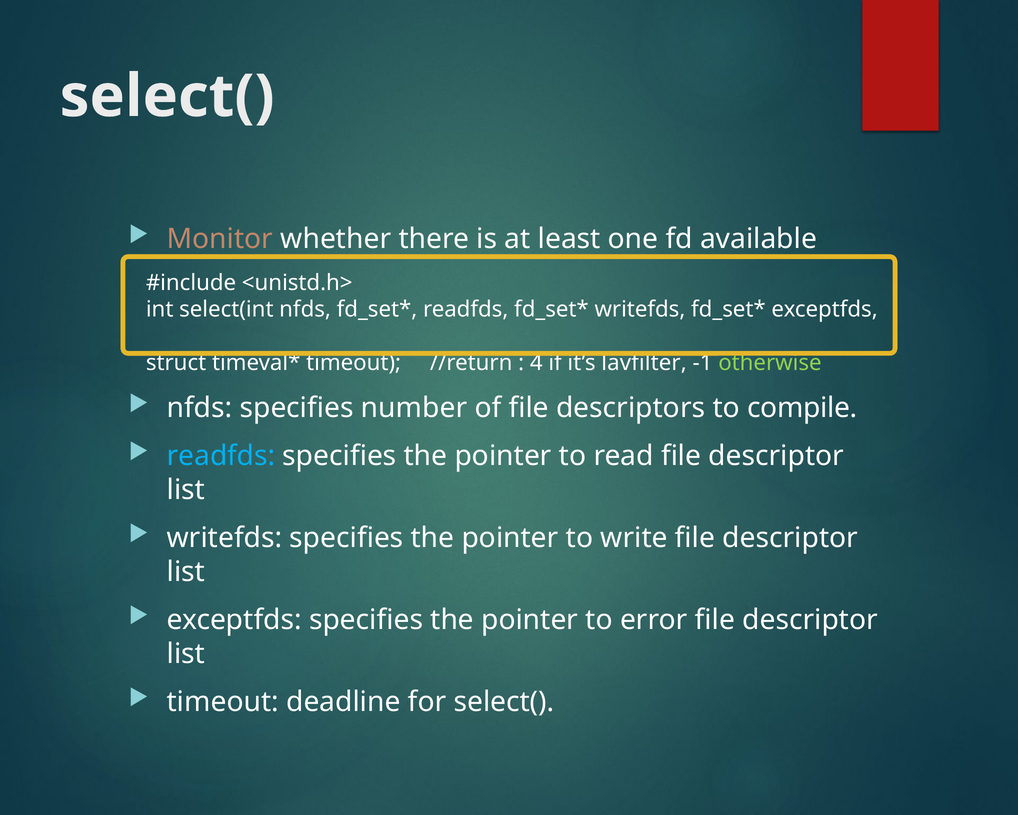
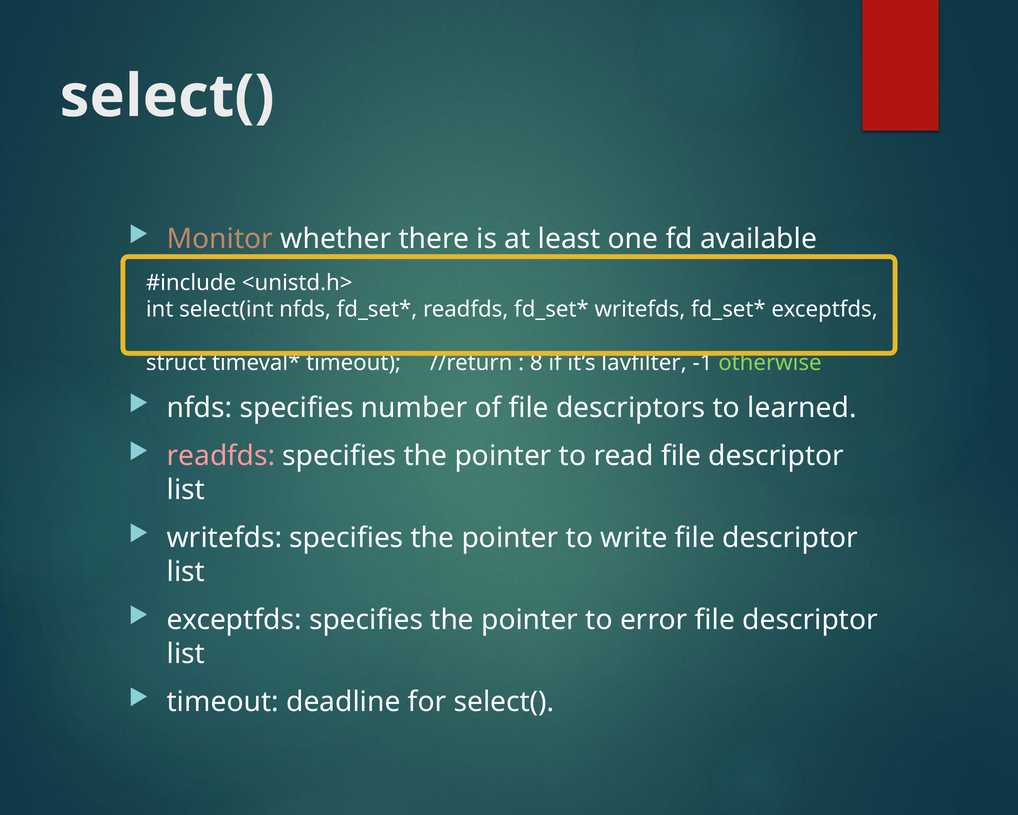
4: 4 -> 8 (536, 363)
compile: compile -> learned (802, 407)
readfds colour: light blue -> pink (221, 455)
